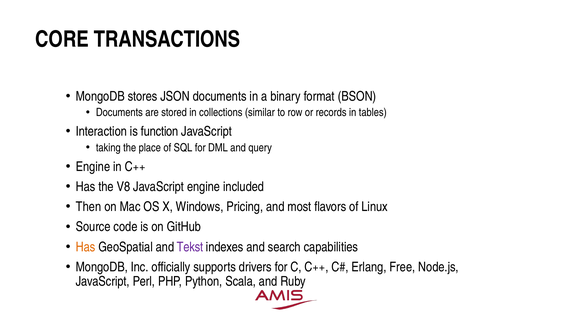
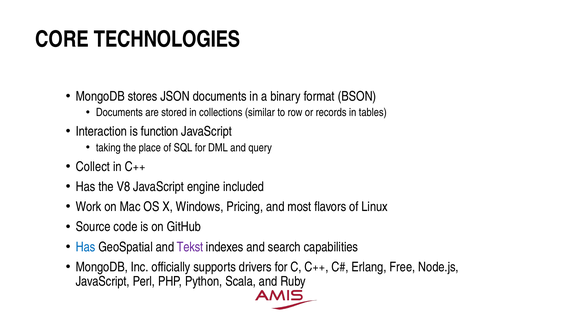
TRANSACTIONS: TRANSACTIONS -> TECHNOLOGIES (167, 39)
Engine: Engine -> Collect (93, 166)
Then: Then -> Work (89, 207)
Has colour: orange -> blue (86, 247)
